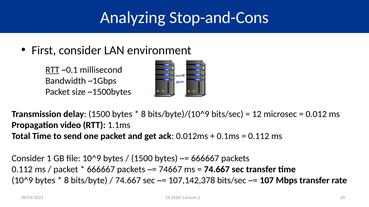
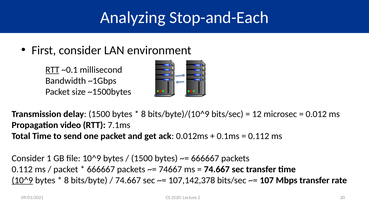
Stop-and-Cons: Stop-and-Cons -> Stop-and-Each (219, 18)
1.1ms: 1.1ms -> 7.1ms (119, 125)
10^9 underline: none -> present (22, 181)
